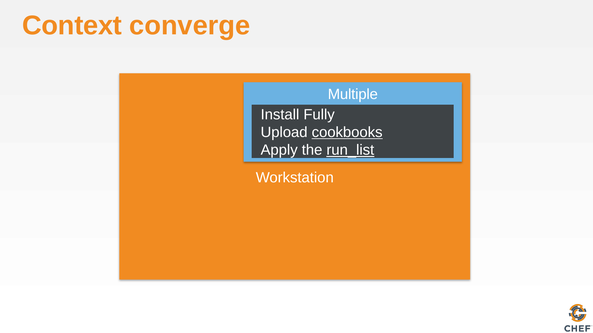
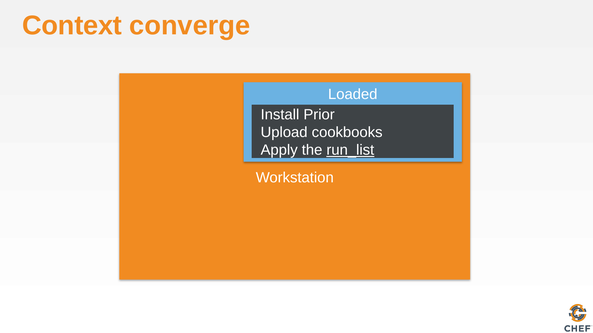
Multiple: Multiple -> Loaded (353, 95)
Fully: Fully -> Prior (319, 115)
cookbooks underline: present -> none (347, 133)
